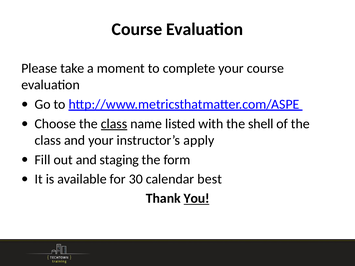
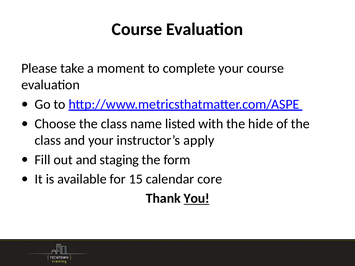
class underline: present -> none (114, 124)
shell: shell -> hide (261, 124)
30: 30 -> 15 (136, 179)
best: best -> core (210, 179)
